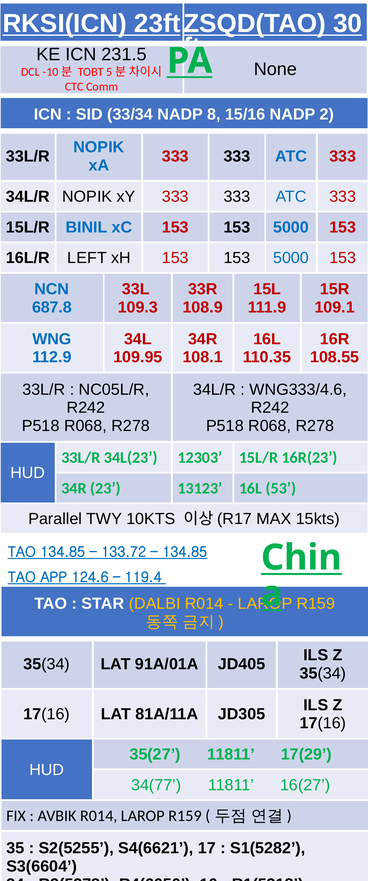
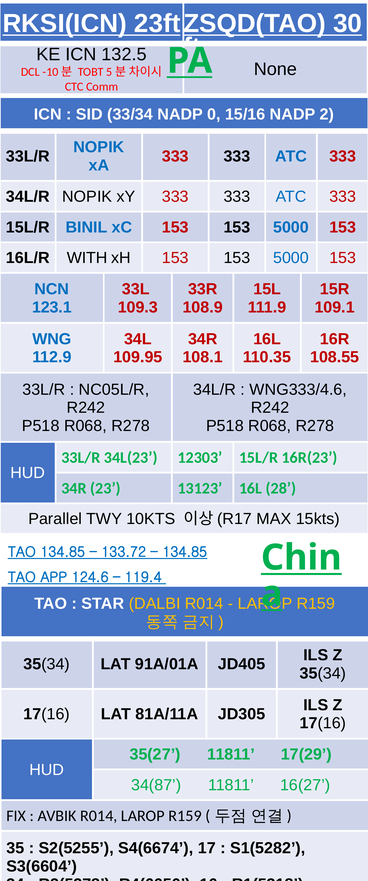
231.5: 231.5 -> 132.5 (124, 54)
8: 8 -> 0 (214, 114)
LEFT: LEFT -> WITH (87, 258)
687.8: 687.8 -> 123.1 (52, 307)
53: 53 -> 28 (281, 488)
34(77: 34(77 -> 34(87 (156, 785)
S4(6621: S4(6621 -> S4(6674 (156, 848)
